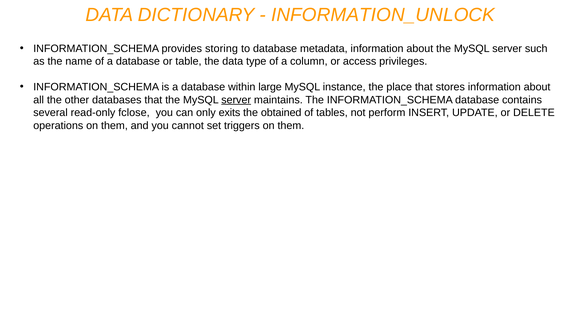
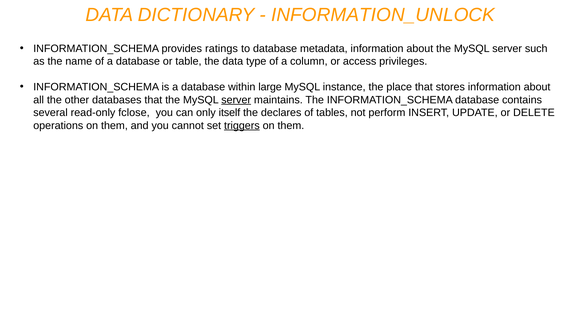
storing: storing -> ratings (221, 49)
exits: exits -> itself (229, 113)
obtained: obtained -> declares (281, 113)
triggers underline: none -> present (242, 126)
